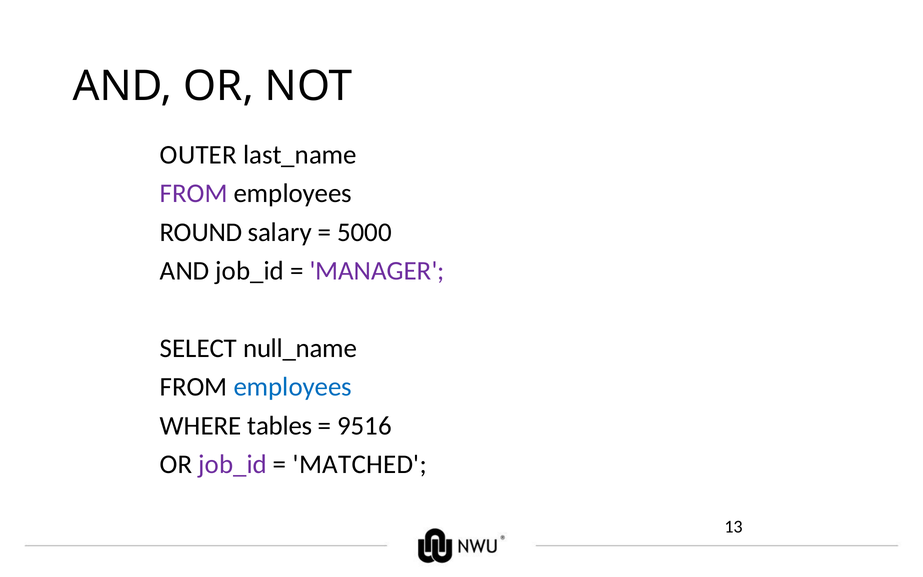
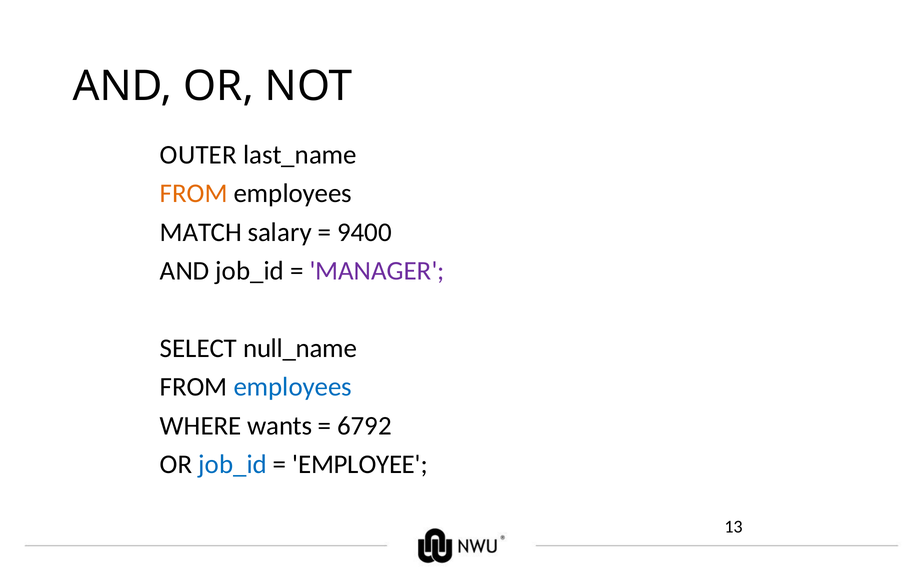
FROM colour: purple -> orange (194, 193)
ROUND: ROUND -> MATCH (201, 232)
5000: 5000 -> 9400 (364, 232)
tables: tables -> wants (280, 426)
9516: 9516 -> 6792 (364, 426)
job_id colour: purple -> blue (233, 464)
MATCHED: MATCHED -> EMPLOYEE (360, 464)
